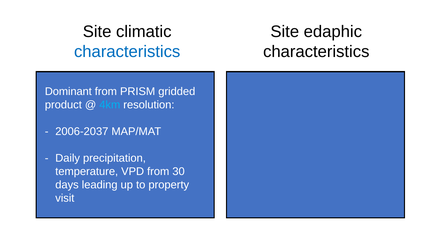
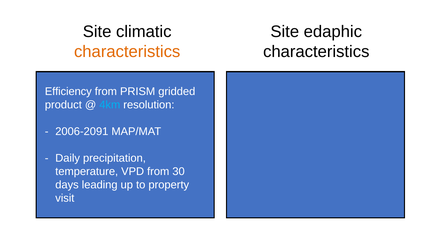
characteristics colour: blue -> orange (127, 51)
Dominant: Dominant -> Efficiency (68, 91)
2006-2037: 2006-2037 -> 2006-2091 (82, 131)
